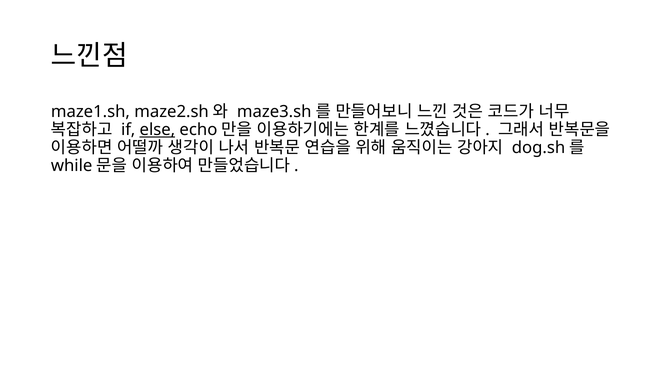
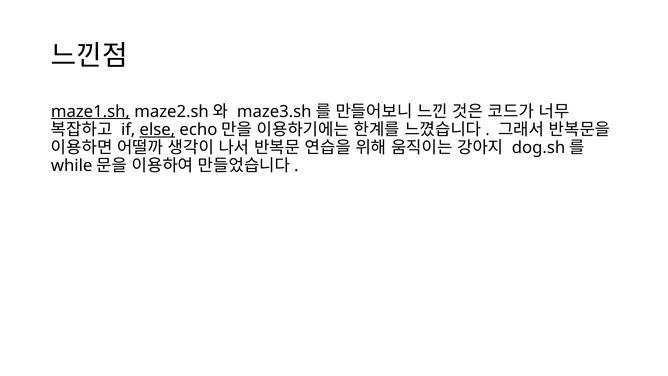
maze1.sh underline: none -> present (90, 111)
